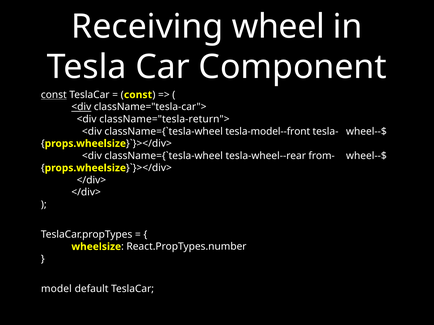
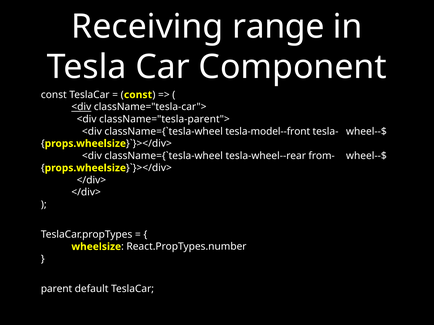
wheel: wheel -> range (278, 27)
const underline: present -> none (54, 95)
className="tesla-return">: className="tesla-return"> -> className="tesla-parent"> (164, 119)
model: model -> parent (57, 289)
